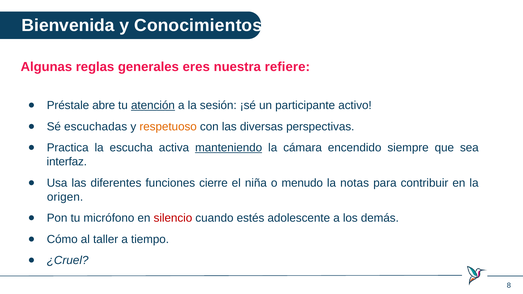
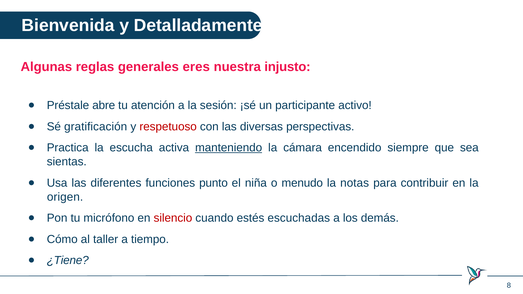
Conocimientos: Conocimientos -> Detalladamente (198, 26)
refiere: refiere -> injusto (287, 67)
atención underline: present -> none (153, 105)
escuchadas: escuchadas -> gratificación (96, 127)
respetuoso colour: orange -> red (168, 127)
interfaz: interfaz -> sientas (67, 162)
cierre: cierre -> punto (214, 183)
adolescente: adolescente -> escuchadas (299, 218)
¿Cruel: ¿Cruel -> ¿Tiene (68, 261)
